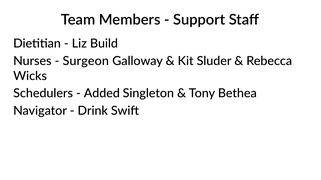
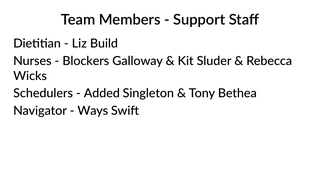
Surgeon: Surgeon -> Blockers (86, 61)
Drink: Drink -> Ways (93, 111)
